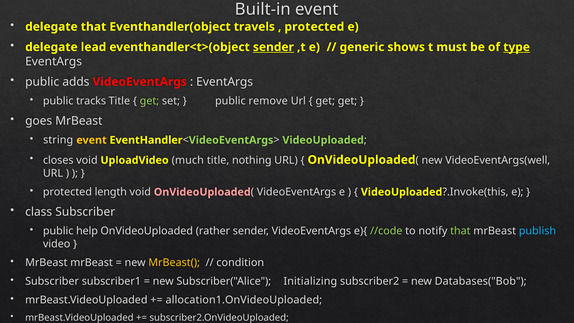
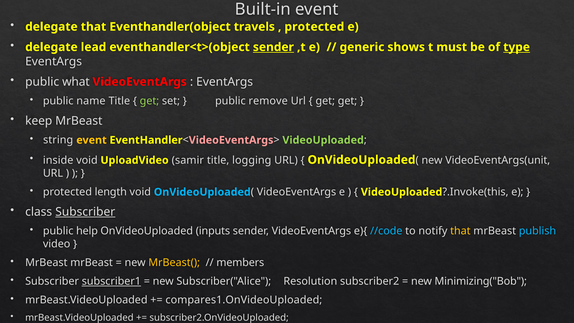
adds: adds -> what (76, 82)
tracks: tracks -> name (91, 101)
goes: goes -> keep (39, 121)
VideoEventArgs colour: light green -> pink (231, 140)
closes: closes -> inside (58, 160)
much: much -> samir (188, 160)
nothing: nothing -> logging (252, 160)
VideoEventArgs(well: VideoEventArgs(well -> VideoEventArgs(unit (498, 160)
OnVideoUploaded colour: pink -> light blue (202, 192)
Subscriber underline: none -> present (85, 212)
rather: rather -> inputs (213, 231)
//code colour: light green -> light blue (386, 231)
that colour: light green -> yellow (460, 231)
condition: condition -> members (240, 263)
subscriber1 underline: none -> present (111, 281)
Initializing: Initializing -> Resolution (310, 281)
Databases("Bob: Databases("Bob -> Minimizing("Bob (481, 281)
allocation1.OnVideoUploaded: allocation1.OnVideoUploaded -> compares1.OnVideoUploaded (244, 300)
